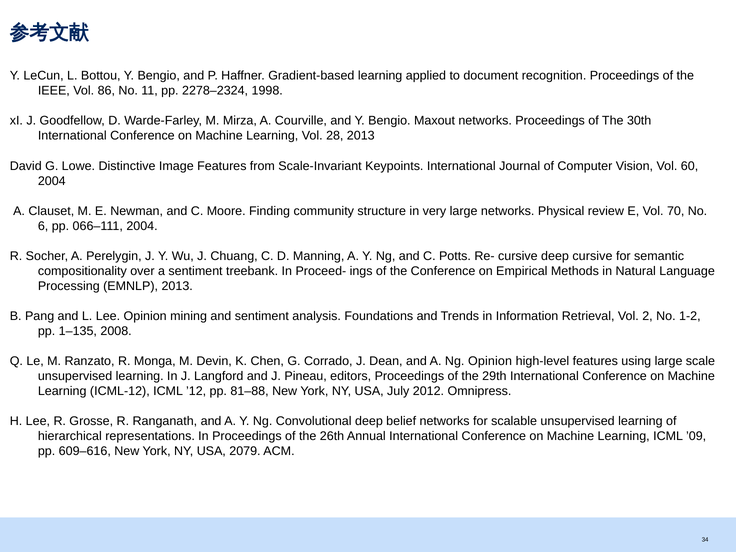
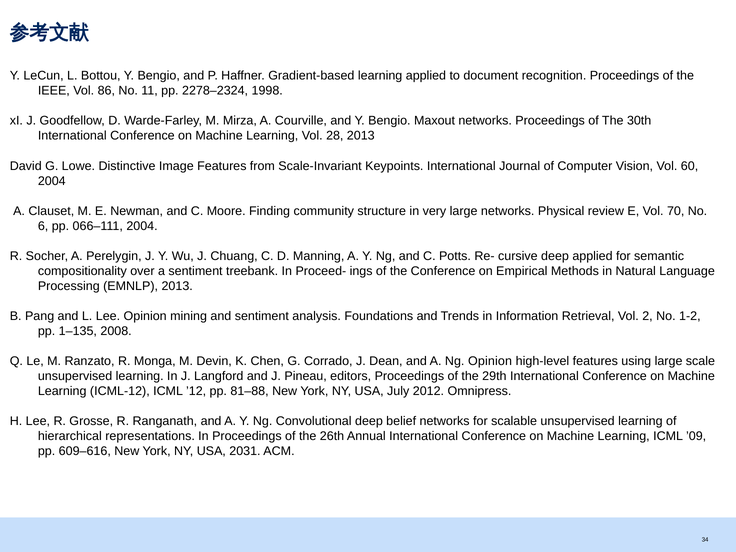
deep cursive: cursive -> applied (593, 256)
2079: 2079 -> 2031 (245, 451)
